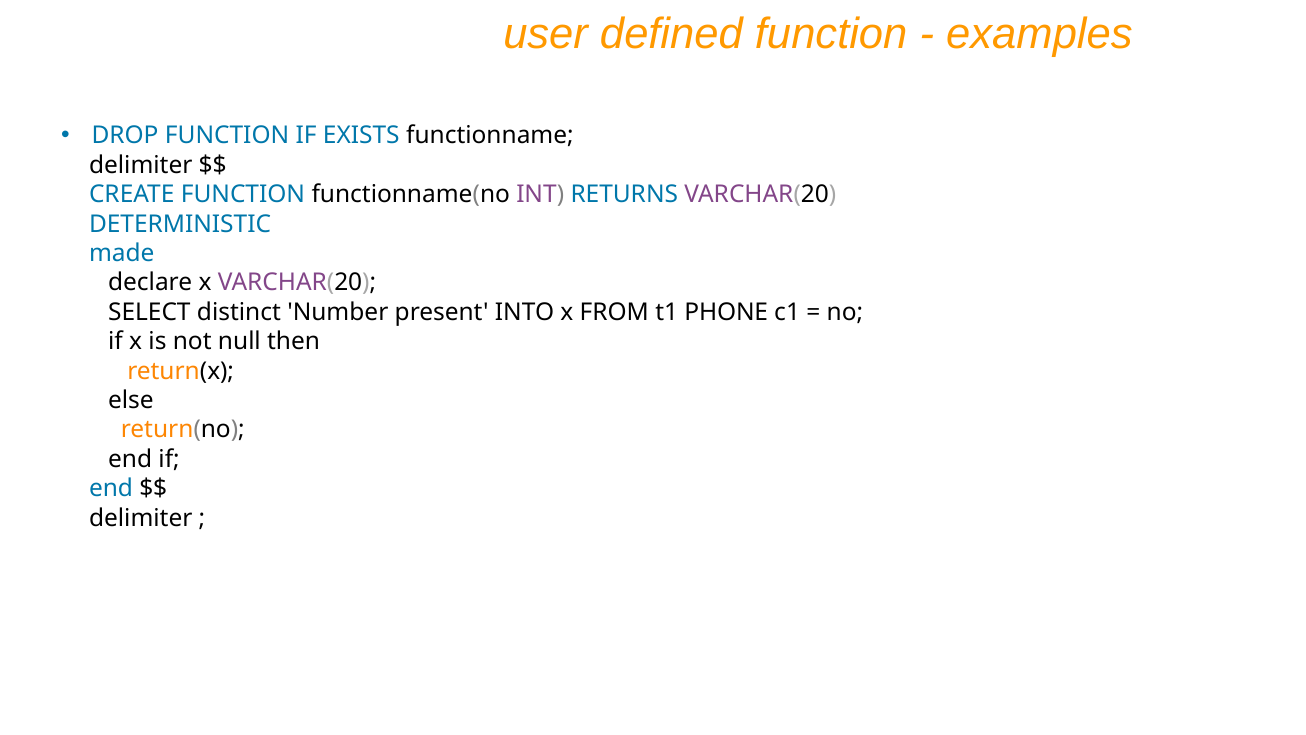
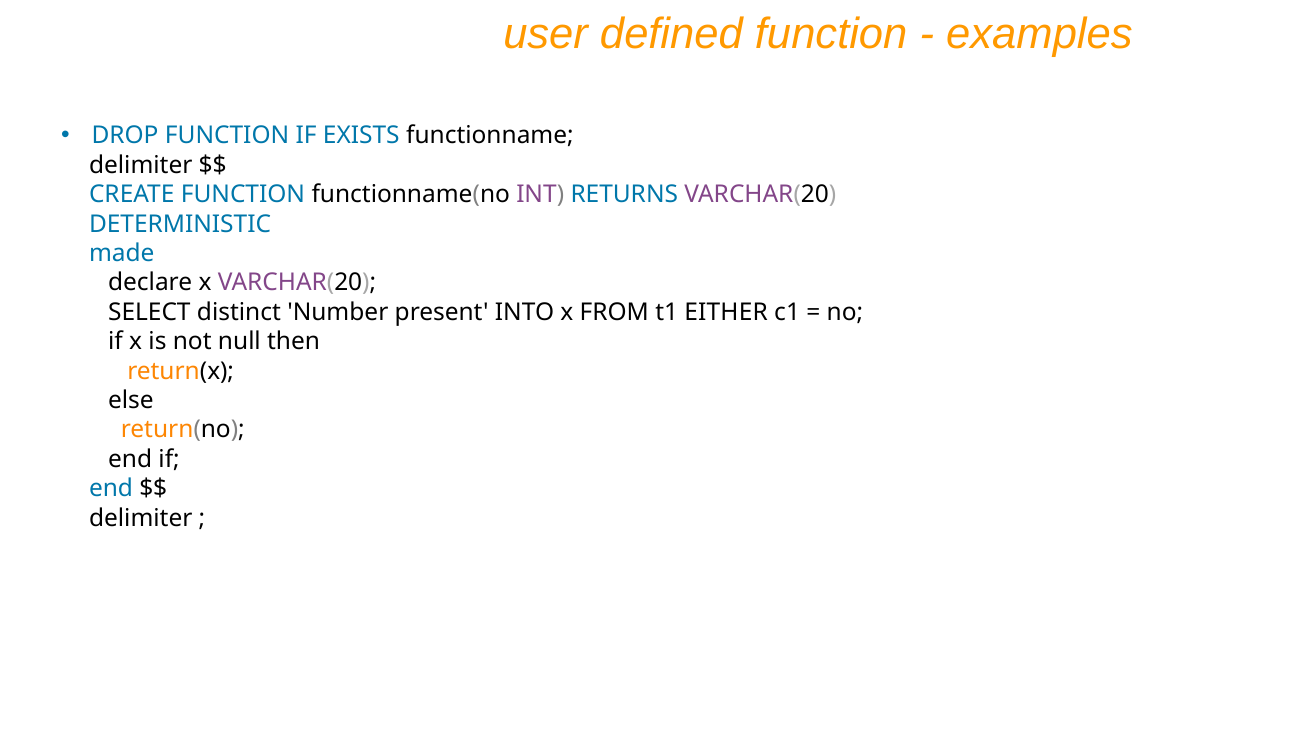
PHONE: PHONE -> EITHER (726, 312)
